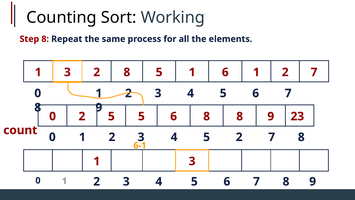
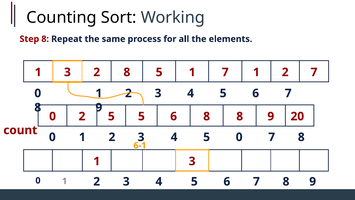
1 6: 6 -> 7 (225, 72)
23: 23 -> 20 (297, 116)
5 2: 2 -> 0 (239, 137)
